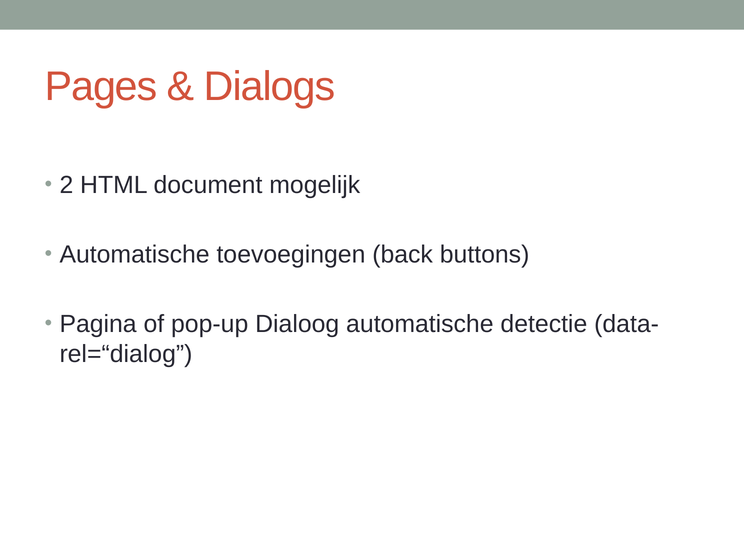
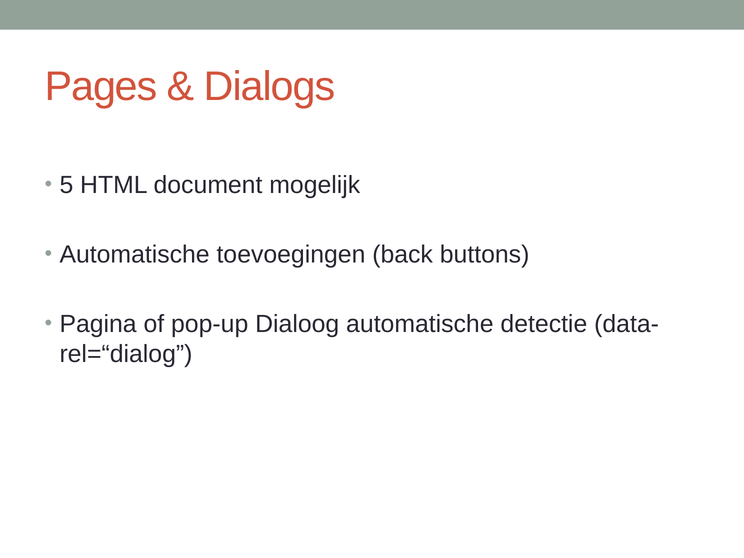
2: 2 -> 5 (66, 185)
